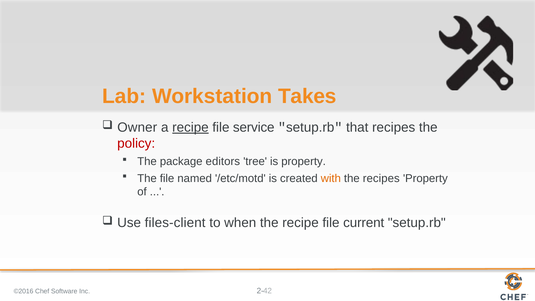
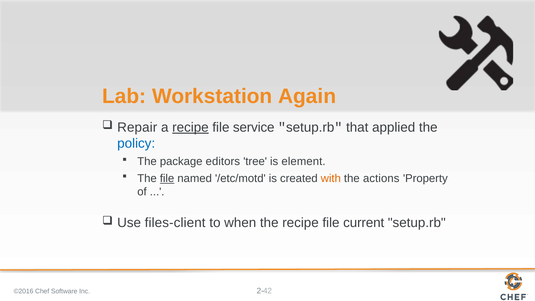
Takes: Takes -> Again (307, 96)
Owner: Owner -> Repair (137, 127)
that recipes: recipes -> applied (394, 127)
policy colour: red -> blue (136, 143)
is property: property -> element (304, 161)
file underline: none -> present (167, 178)
the recipes: recipes -> actions (381, 178)
